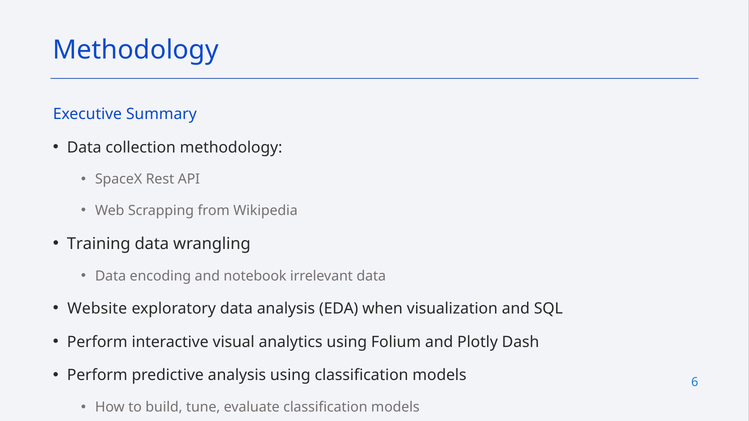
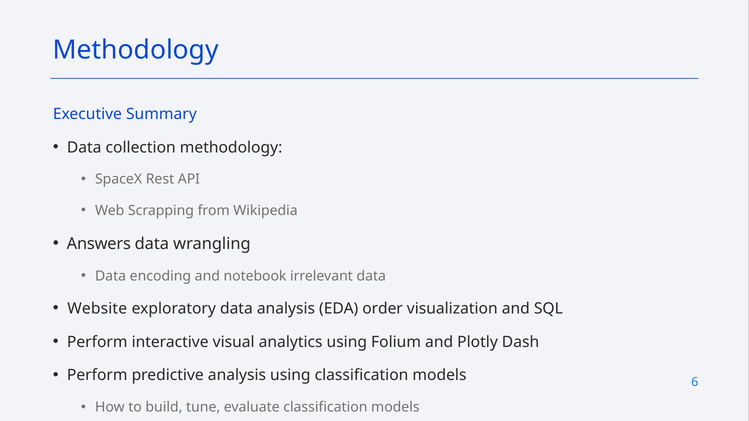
Training: Training -> Answers (99, 244)
when: when -> order (383, 309)
